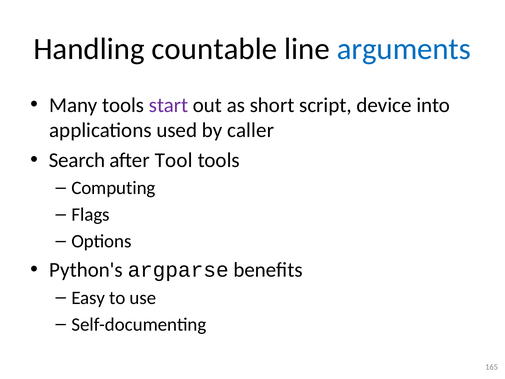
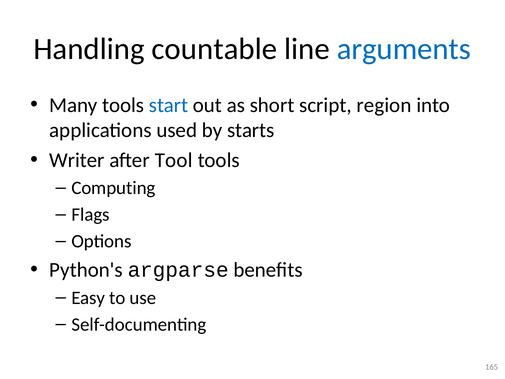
start colour: purple -> blue (169, 105)
device: device -> region (384, 105)
caller: caller -> starts (251, 130)
Search: Search -> Writer (77, 160)
